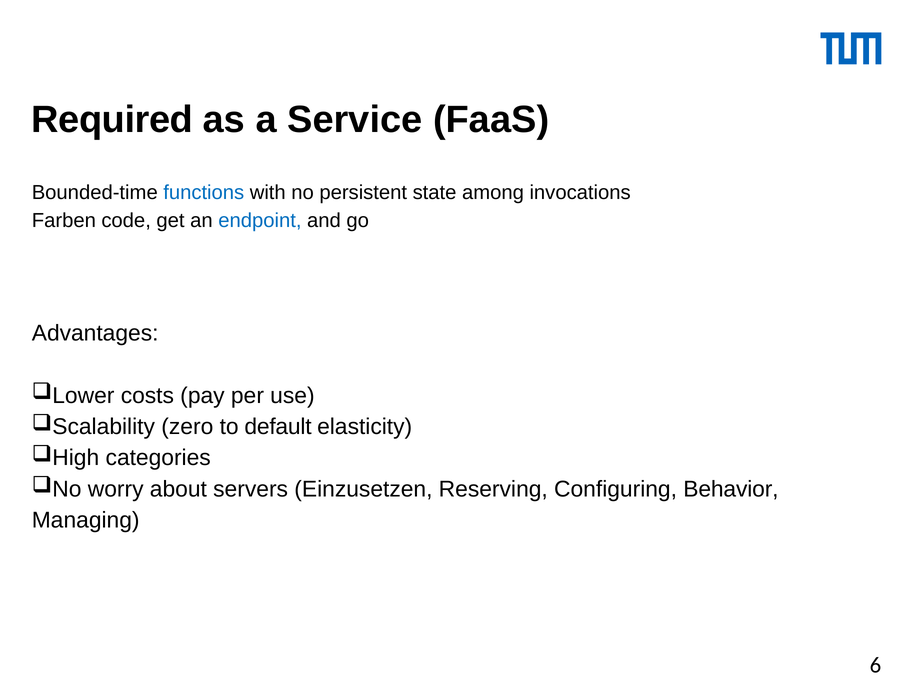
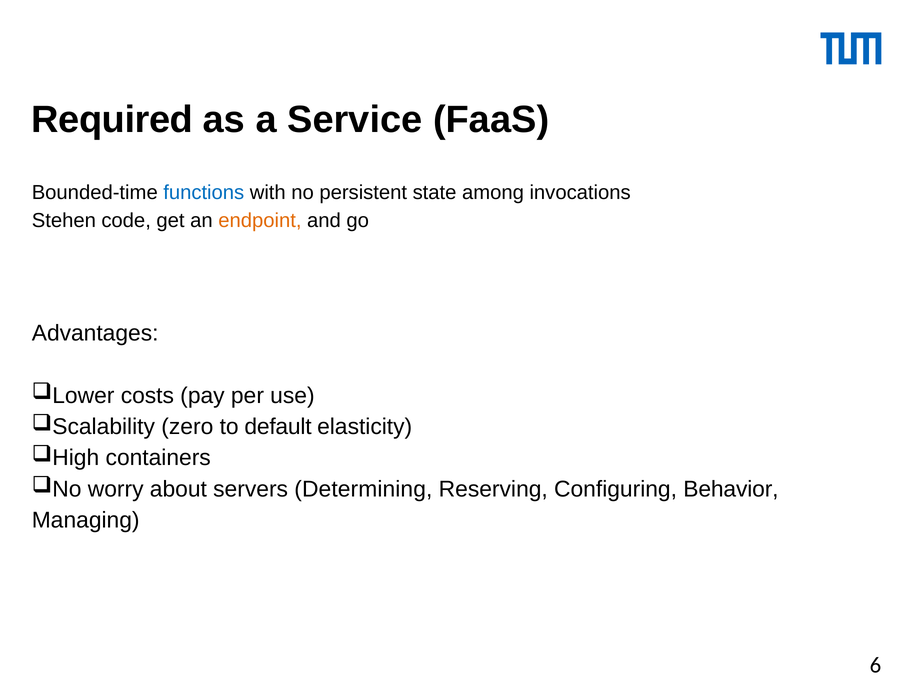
Farben: Farben -> Stehen (64, 221)
endpoint colour: blue -> orange (260, 221)
categories: categories -> containers (158, 458)
Einzusetzen: Einzusetzen -> Determining (363, 490)
